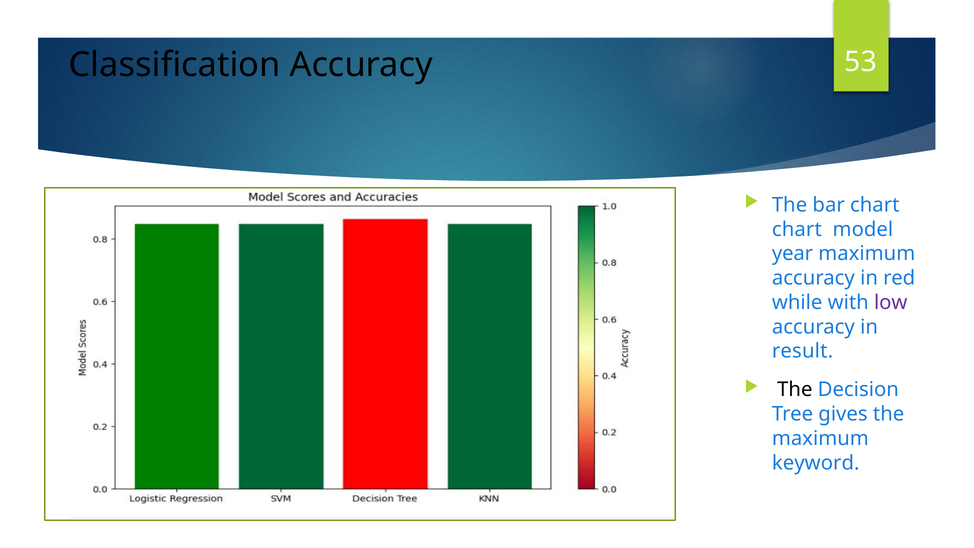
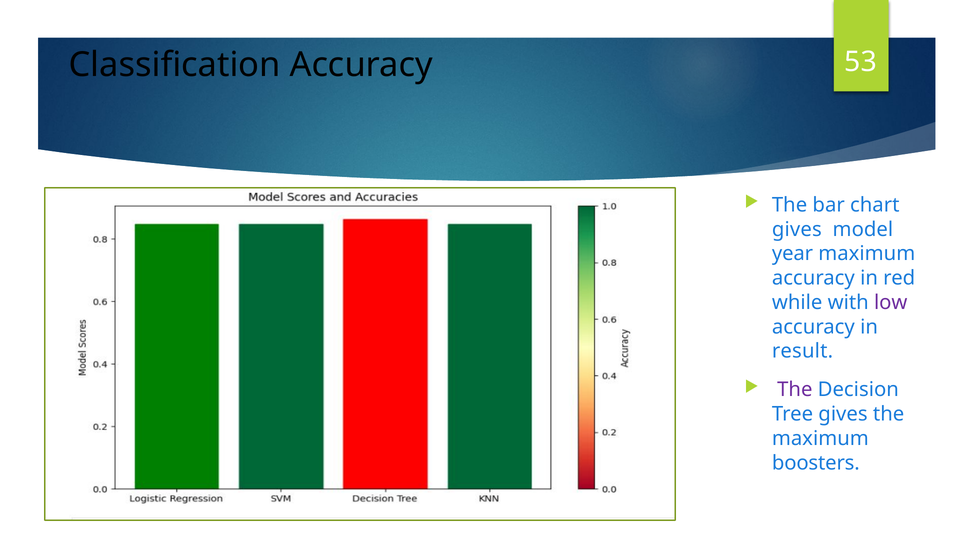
chart: chart -> gives (797, 229)
The colour: black -> purple (795, 390)
keyword: keyword -> boosters (816, 463)
